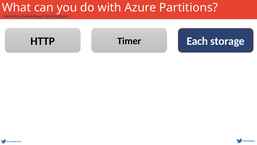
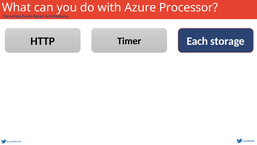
Partitions: Partitions -> Processor (189, 8)
